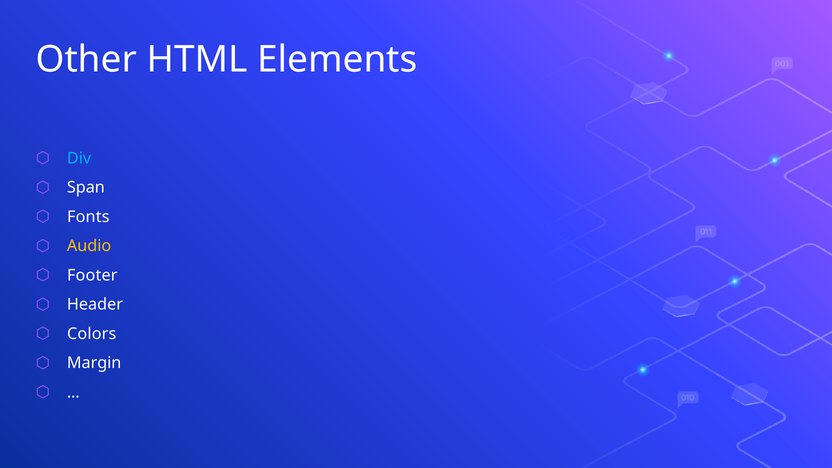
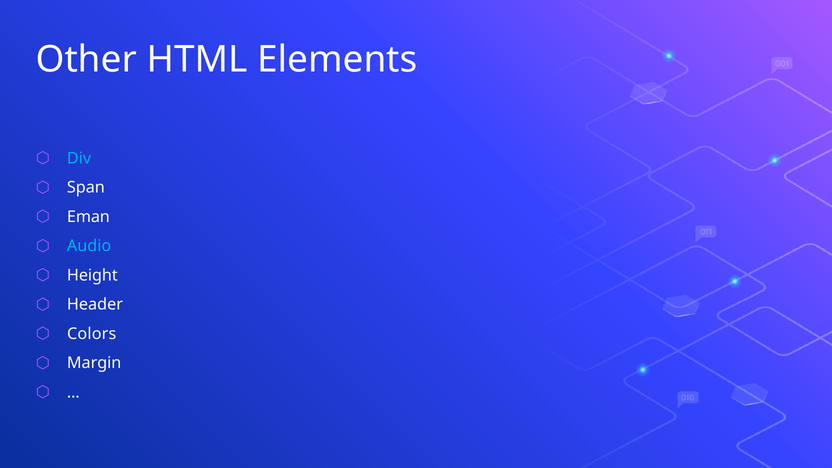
Fonts: Fonts -> Eman (88, 217)
Audio colour: yellow -> light blue (89, 246)
Footer: Footer -> Height (92, 275)
